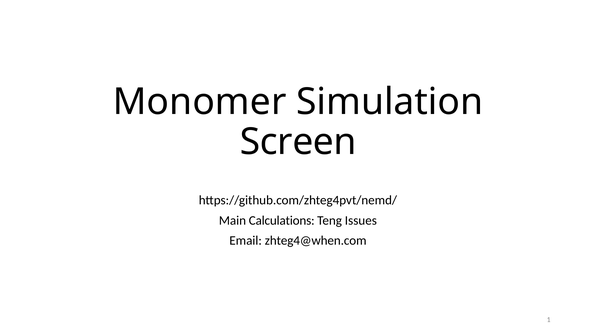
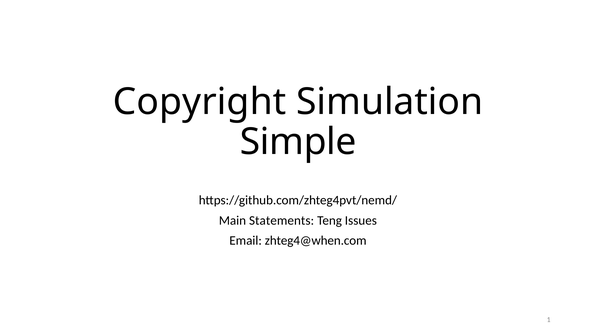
Monomer: Monomer -> Copyright (200, 102)
Screen: Screen -> Simple (298, 142)
Calculations: Calculations -> Statements (282, 221)
